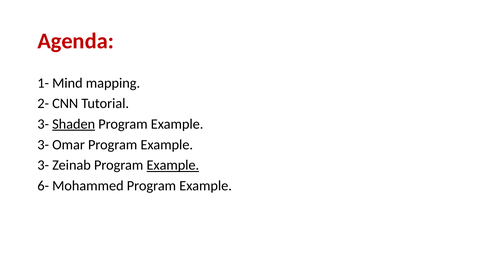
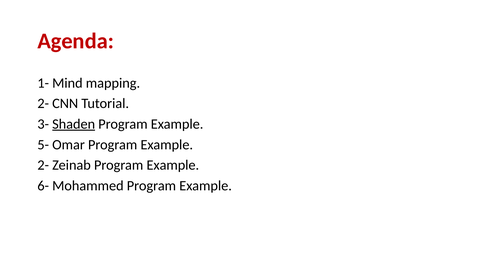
3-: 3- -> 5- (43, 144)
3-: 3- -> 2- (43, 165)
Example underline: present -> none (173, 165)
